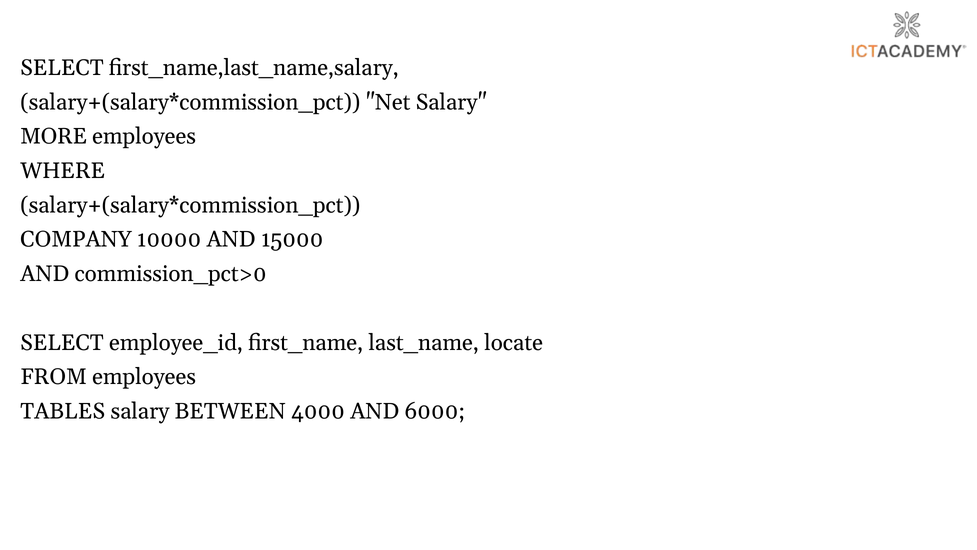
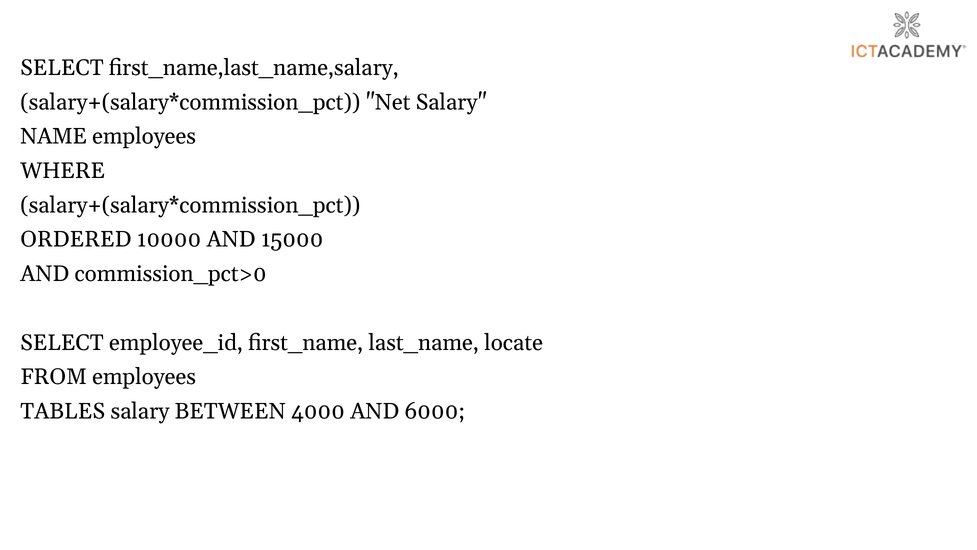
MORE: MORE -> NAME (54, 136)
COMPANY: COMPANY -> ORDERED (76, 239)
